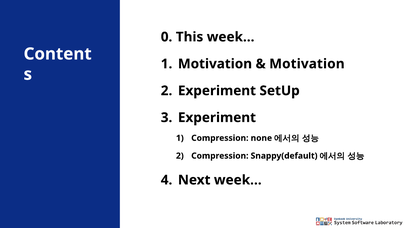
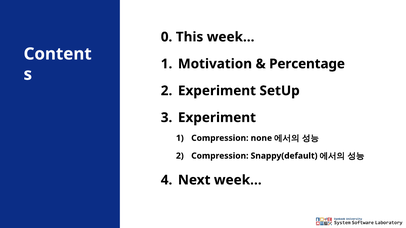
Motivation: Motivation -> Percentage (307, 64)
